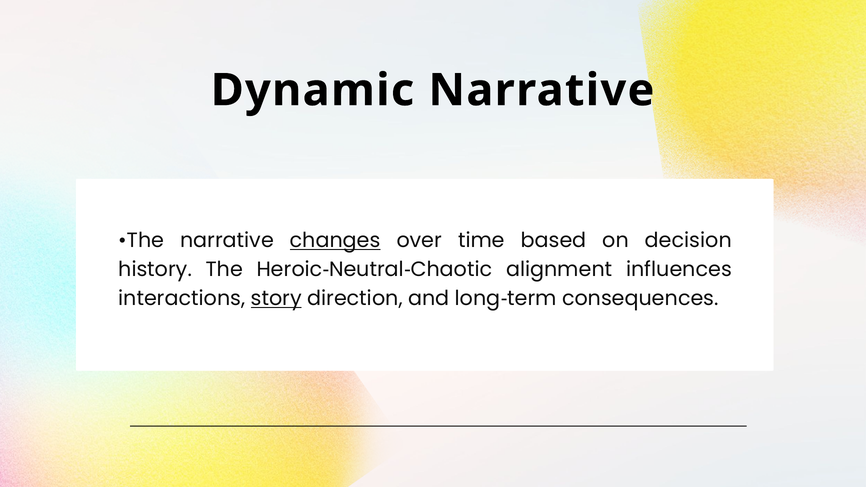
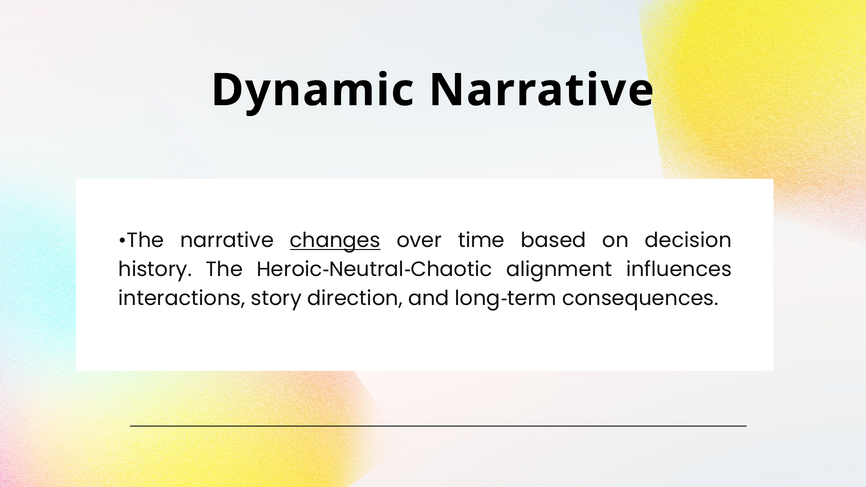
story underline: present -> none (276, 299)
